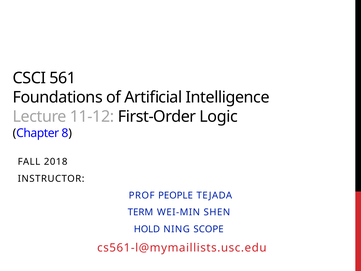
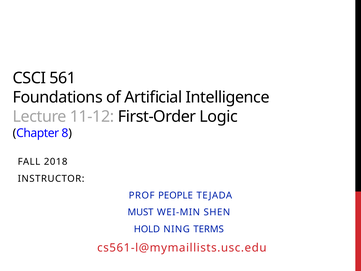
TERM: TERM -> MUST (141, 212)
SCOPE: SCOPE -> TERMS (209, 229)
